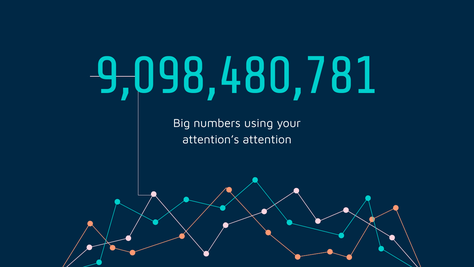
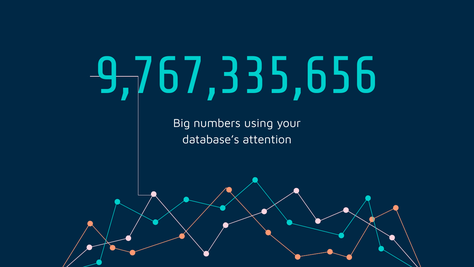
9,098,480,781: 9,098,480,781 -> 9,767,335,656 (237, 76)
attention’s: attention’s -> database’s (211, 139)
